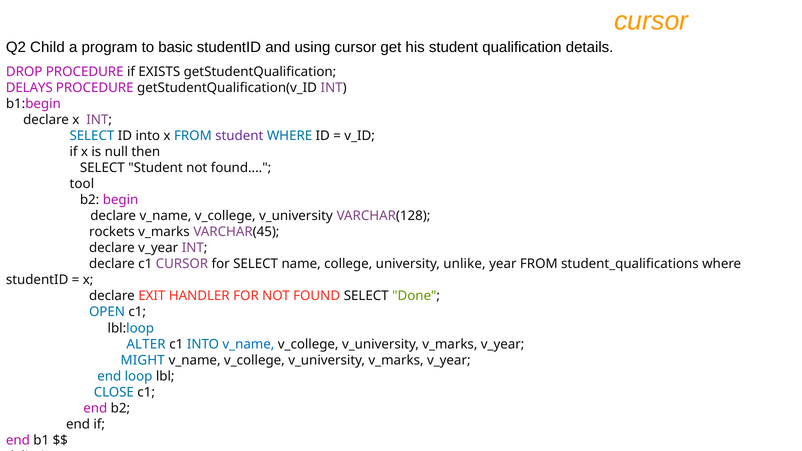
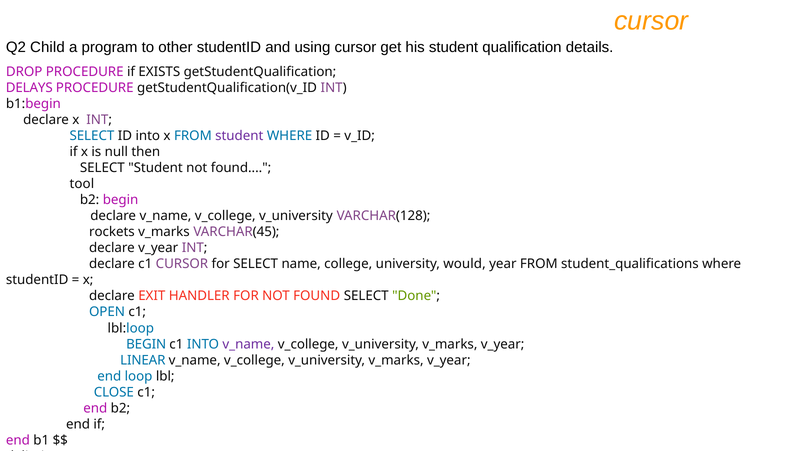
basic: basic -> other (175, 47)
unlike: unlike -> would (464, 264)
ALTER: ALTER -> BEGIN (146, 344)
v_name colour: blue -> purple (248, 344)
MIGHT: MIGHT -> LINEAR (143, 360)
